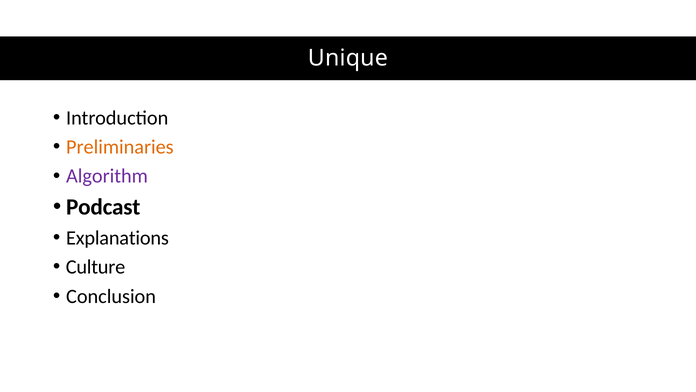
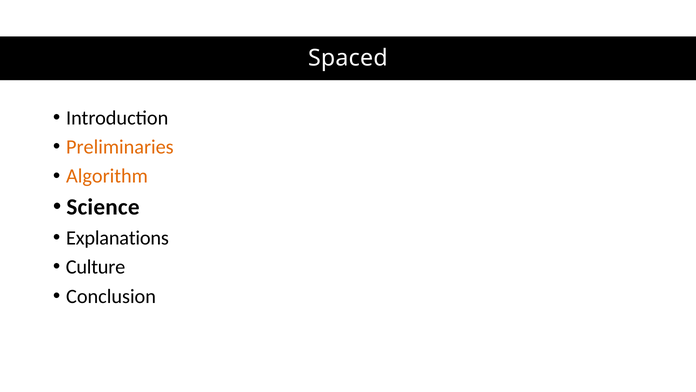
Unique: Unique -> Spaced (348, 58)
Algorithm colour: purple -> orange (107, 176)
Podcast: Podcast -> Science (103, 207)
